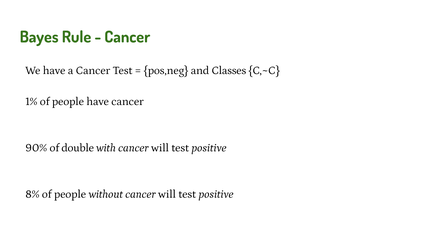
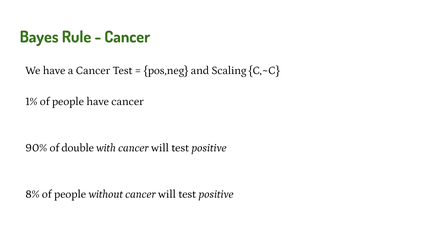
Classes: Classes -> Scaling (229, 70)
